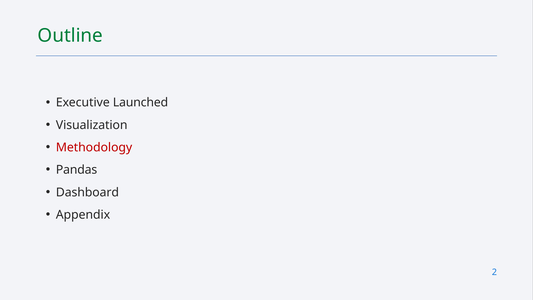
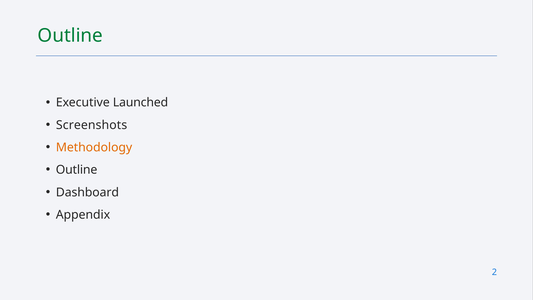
Visualization: Visualization -> Screenshots (92, 125)
Methodology colour: red -> orange (94, 147)
Pandas: Pandas -> Outline (77, 170)
